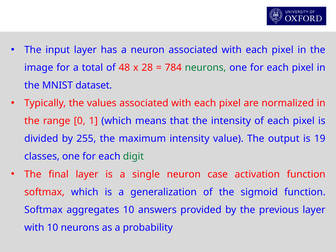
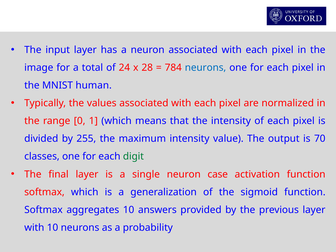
48: 48 -> 24 (124, 68)
neurons colour: green -> blue (205, 68)
dataset: dataset -> human (94, 85)
19: 19 -> 70 (320, 139)
